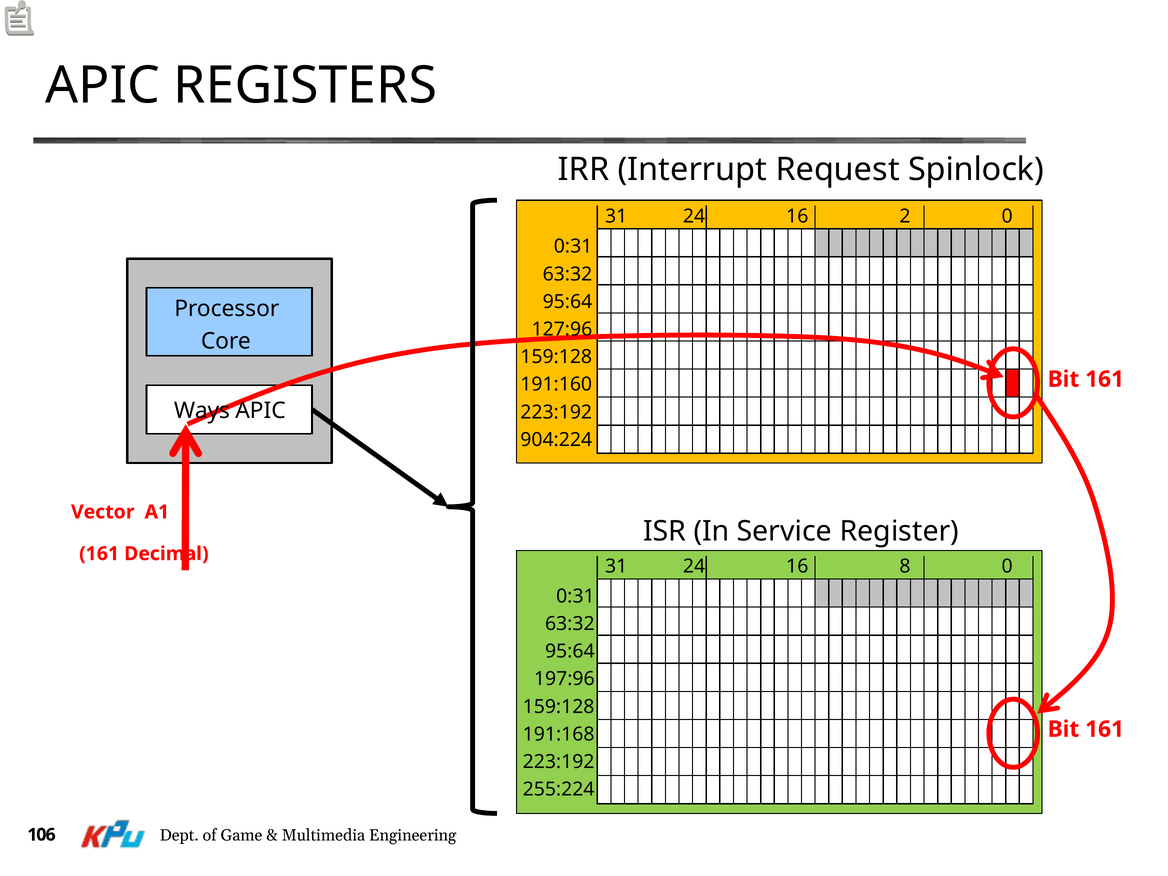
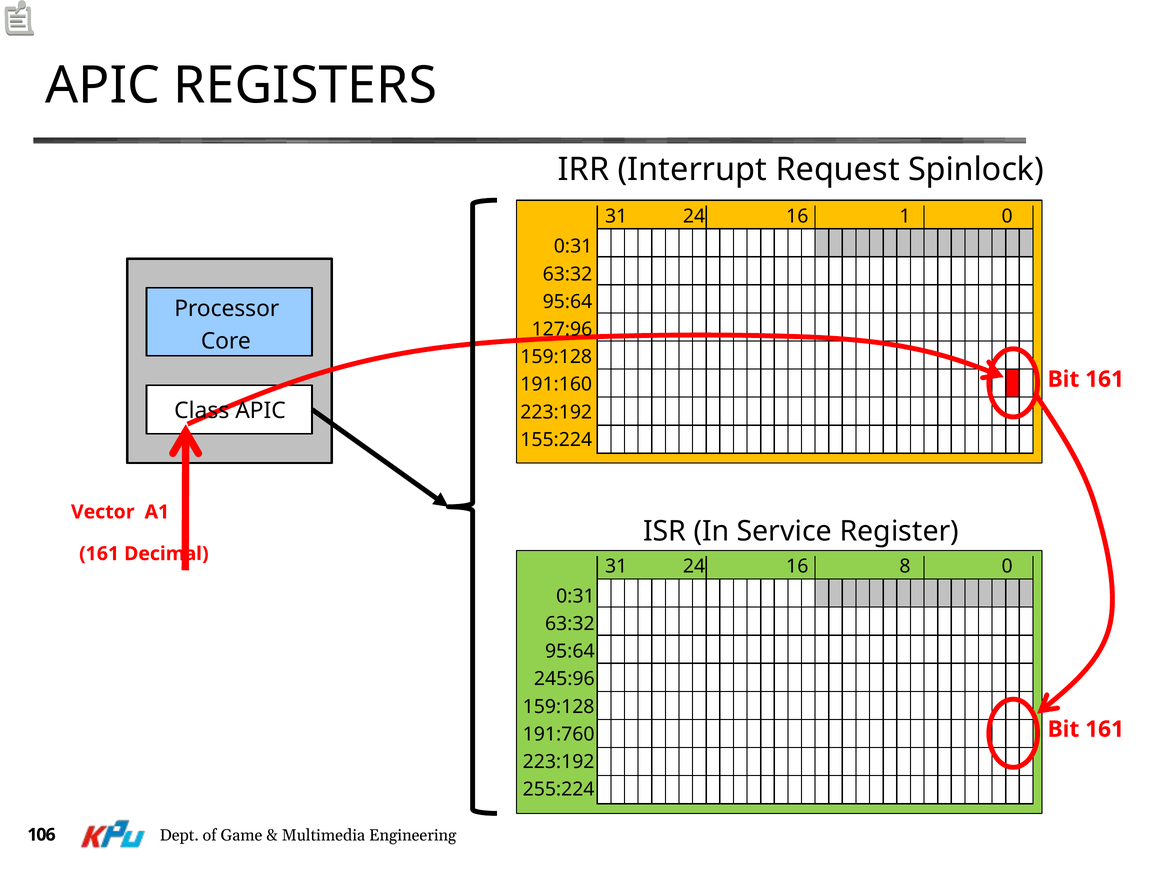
2: 2 -> 1 (905, 216)
Ways: Ways -> Class (202, 411)
904:224: 904:224 -> 155:224 (556, 440)
197:96: 197:96 -> 245:96 (564, 679)
191:168: 191:168 -> 191:760 (559, 734)
